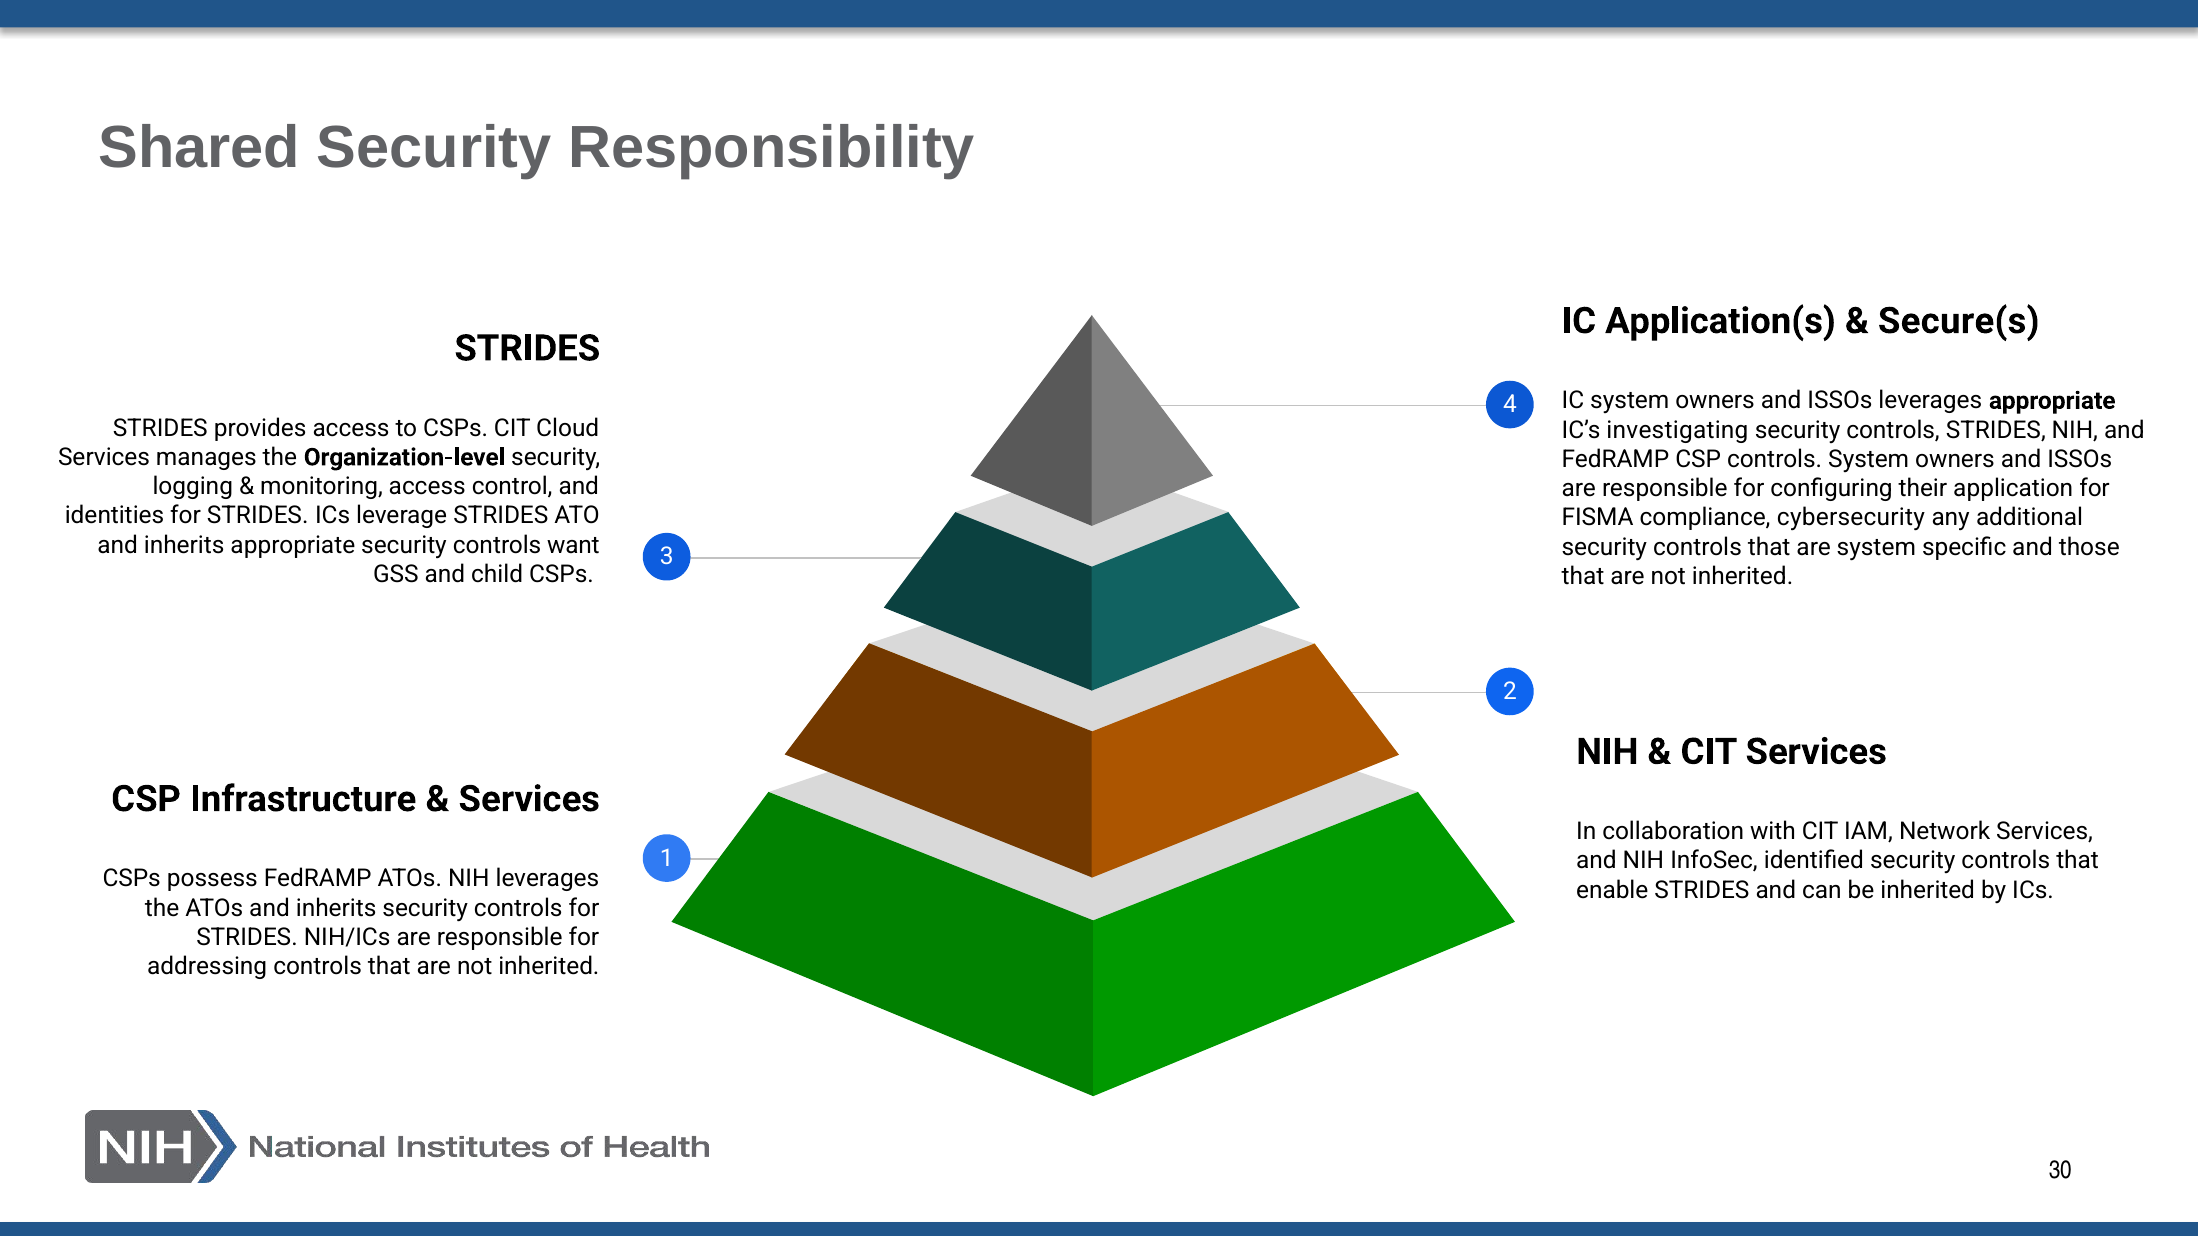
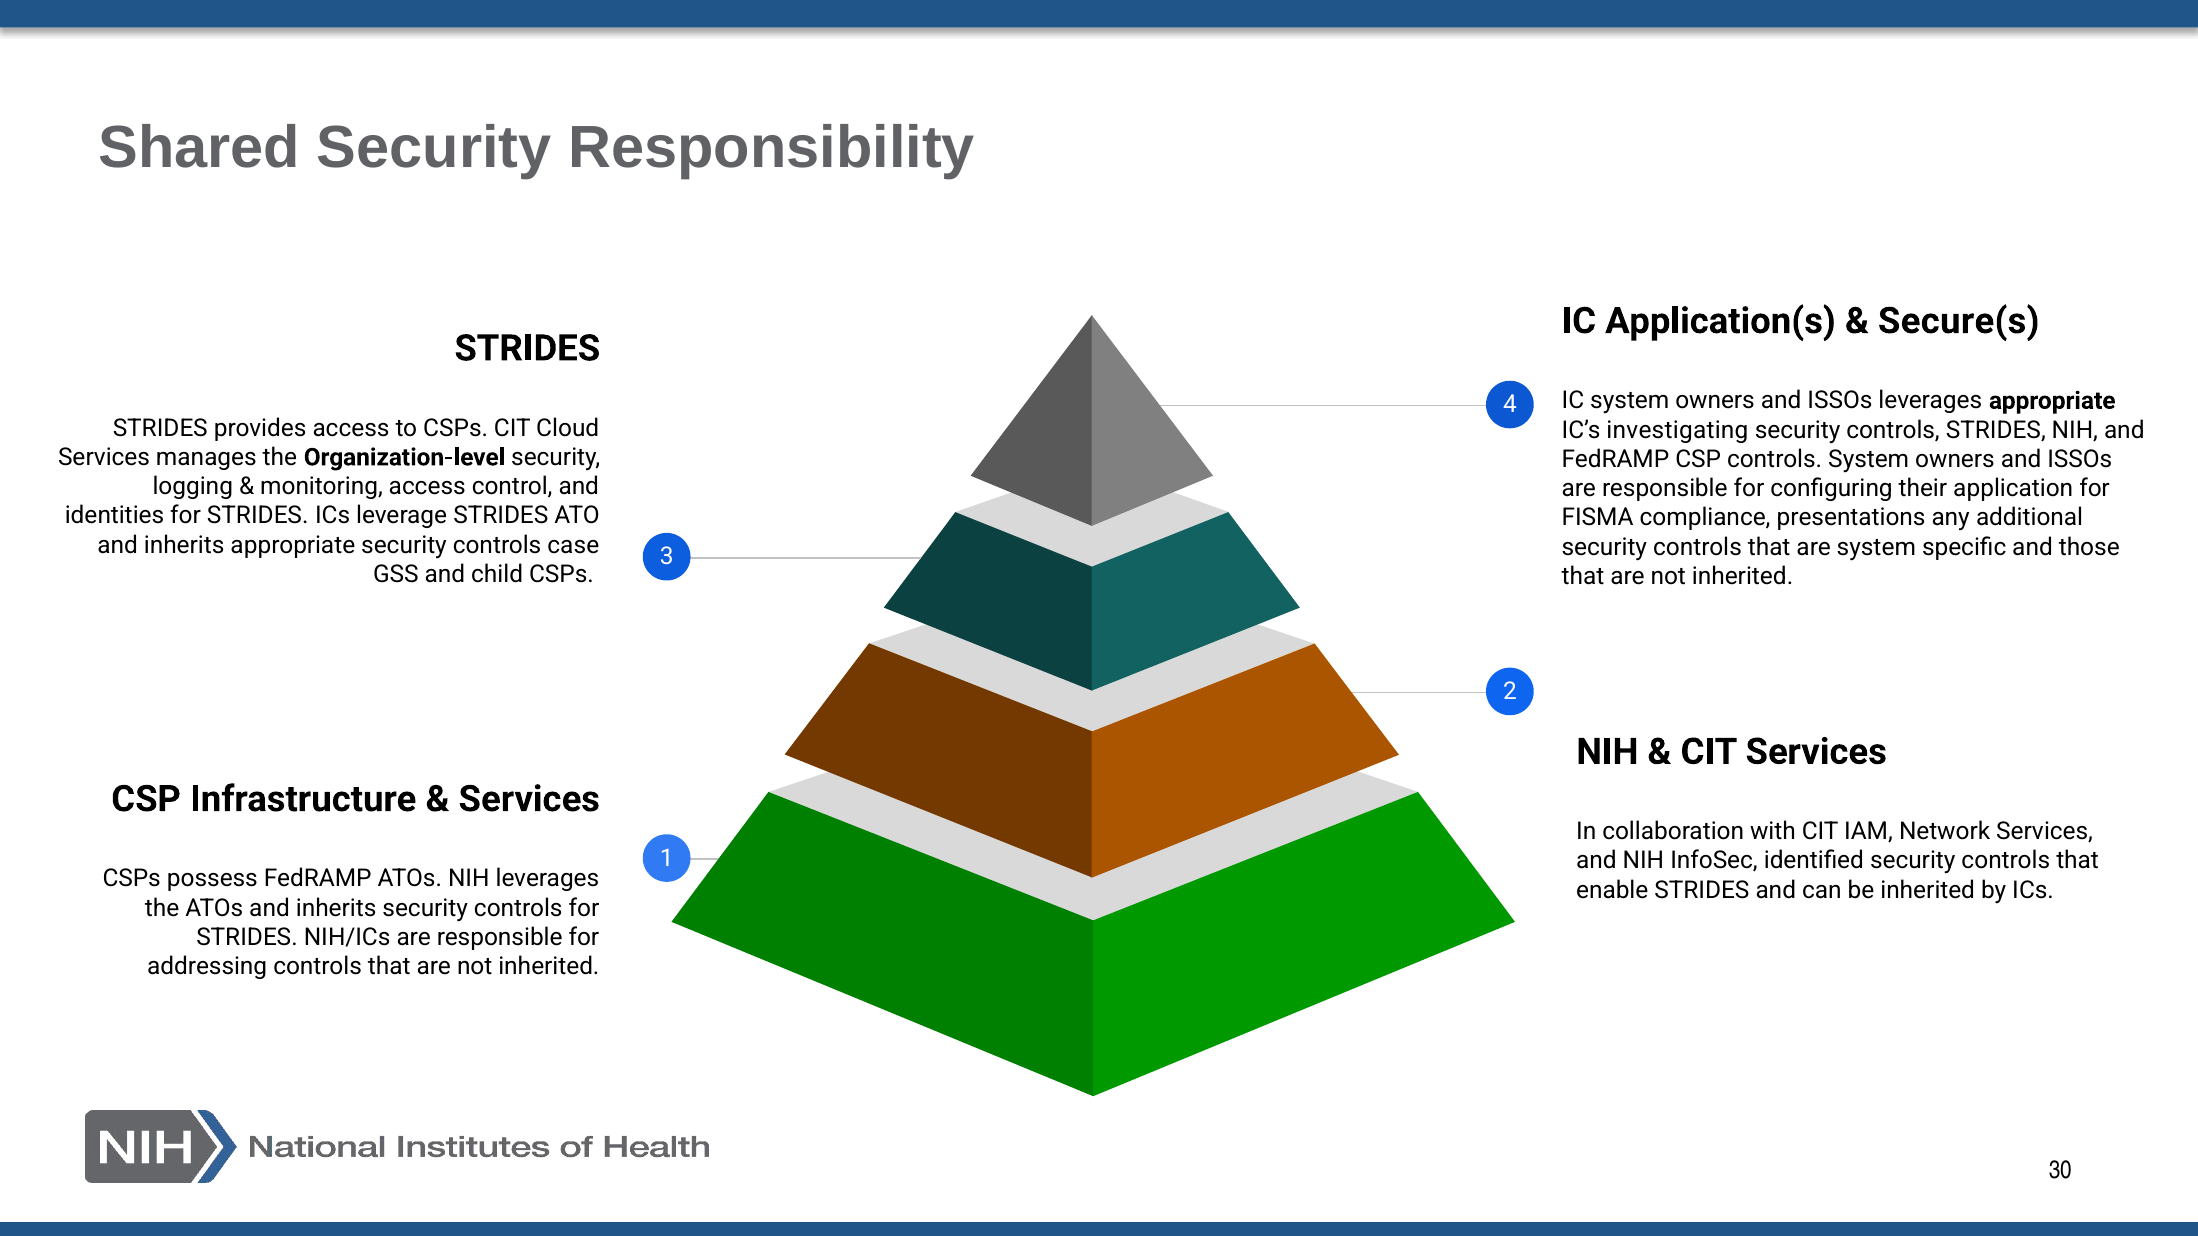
cybersecurity: cybersecurity -> presentations (1851, 518)
want: want -> case (573, 545)
